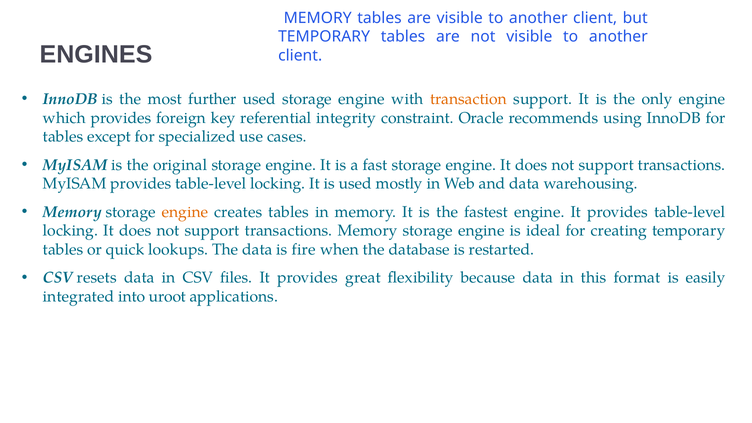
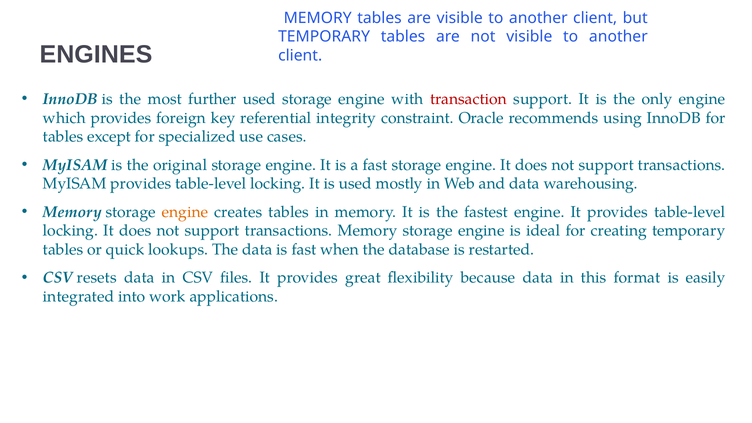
transaction colour: orange -> red (468, 99)
is fire: fire -> fast (304, 250)
uroot: uroot -> work (167, 297)
